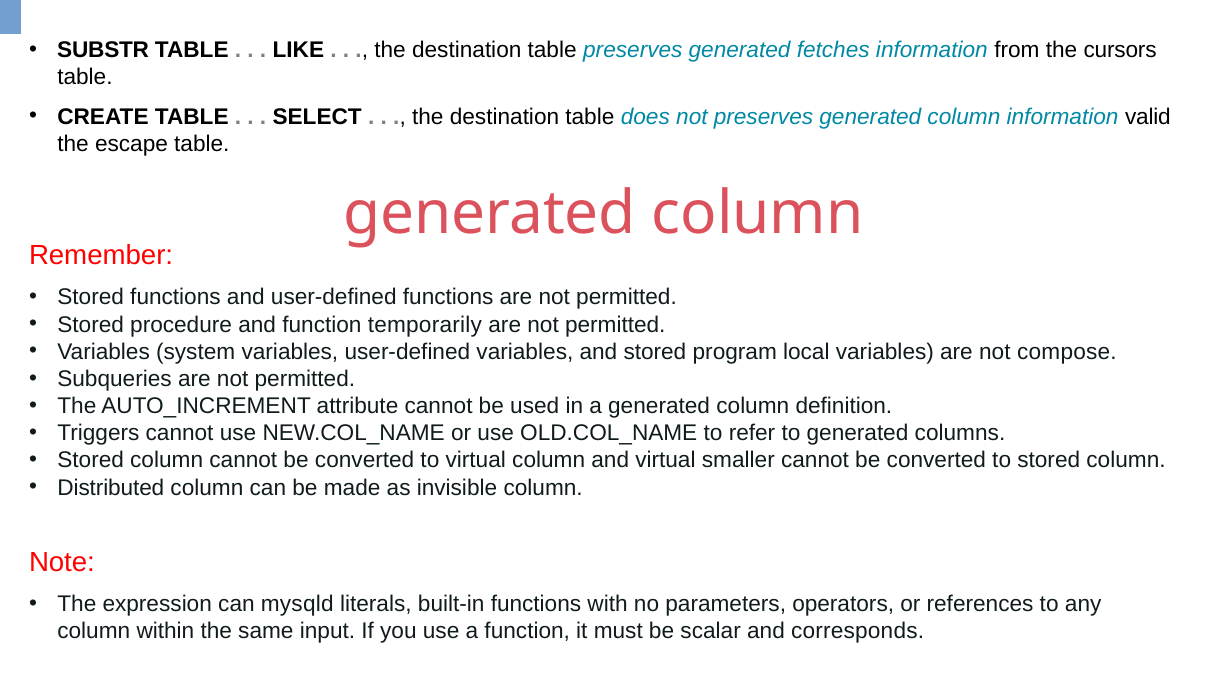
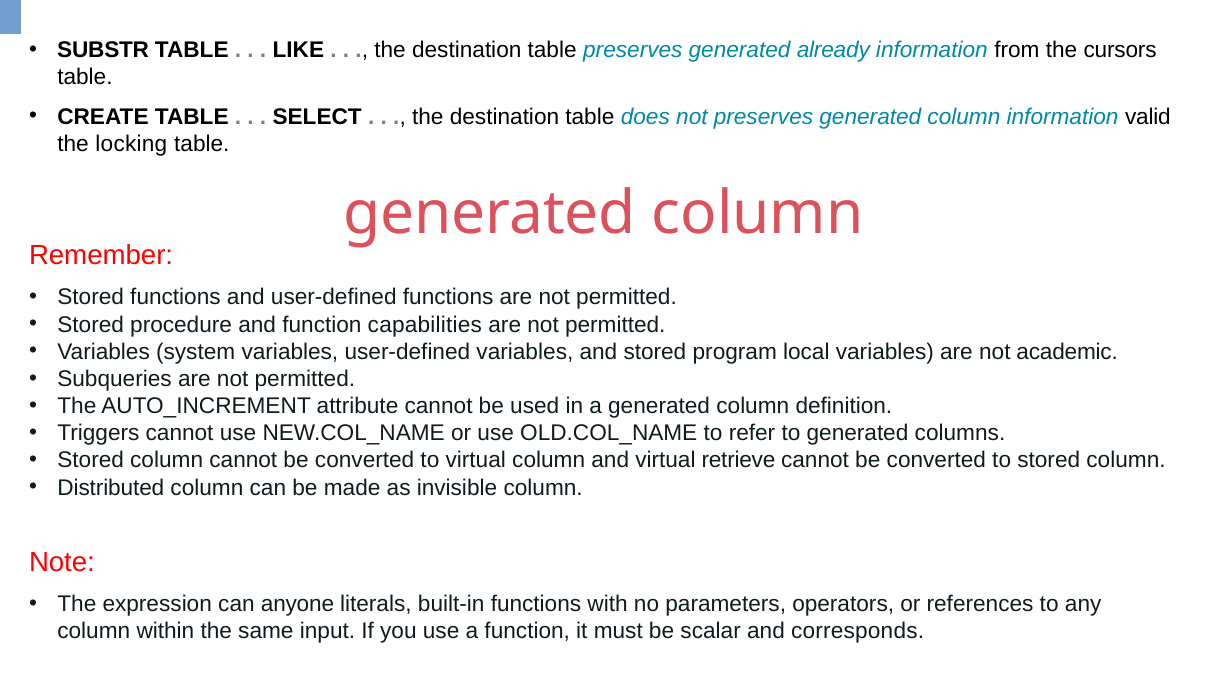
fetches: fetches -> already (833, 50)
escape: escape -> locking (131, 144)
temporarily: temporarily -> capabilities (425, 325)
compose: compose -> academic (1067, 352)
smaller: smaller -> retrieve (738, 460)
mysqld: mysqld -> anyone (297, 604)
